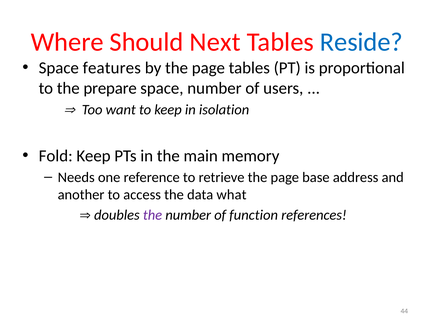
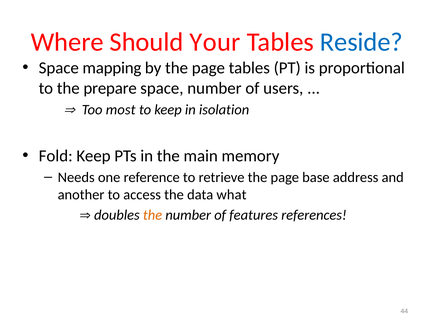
Next: Next -> Your (215, 42)
features: features -> mapping (112, 68)
want: want -> most (121, 110)
the colour: purple -> orange (153, 215)
function: function -> features (254, 215)
